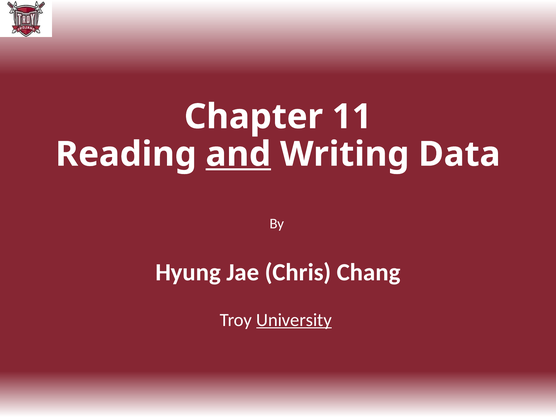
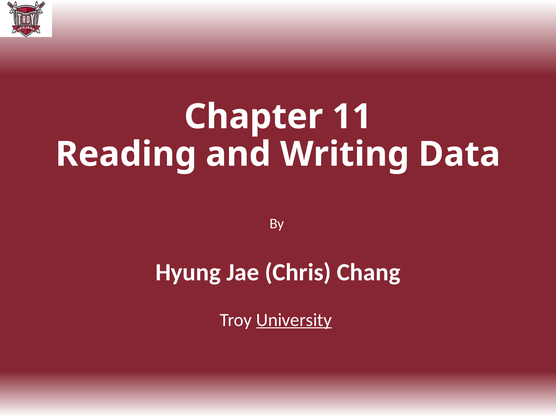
and underline: present -> none (238, 154)
